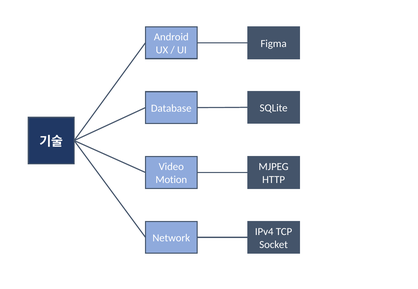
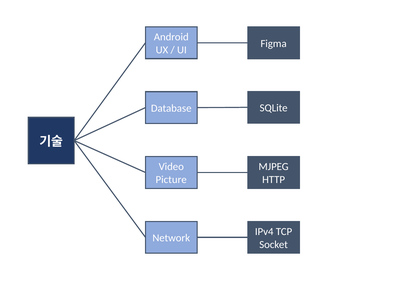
Motion: Motion -> Picture (171, 180)
